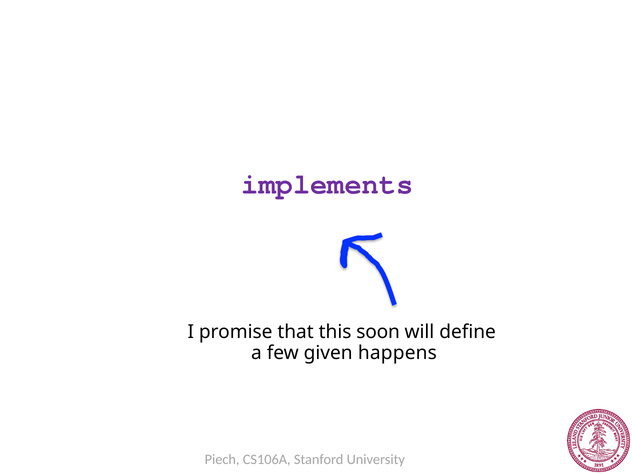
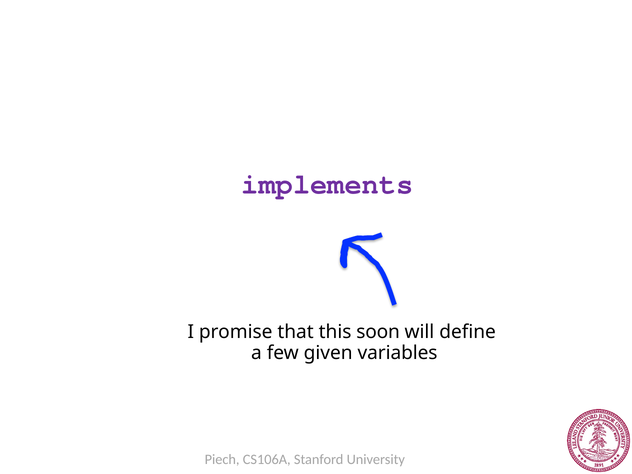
happens: happens -> variables (398, 353)
